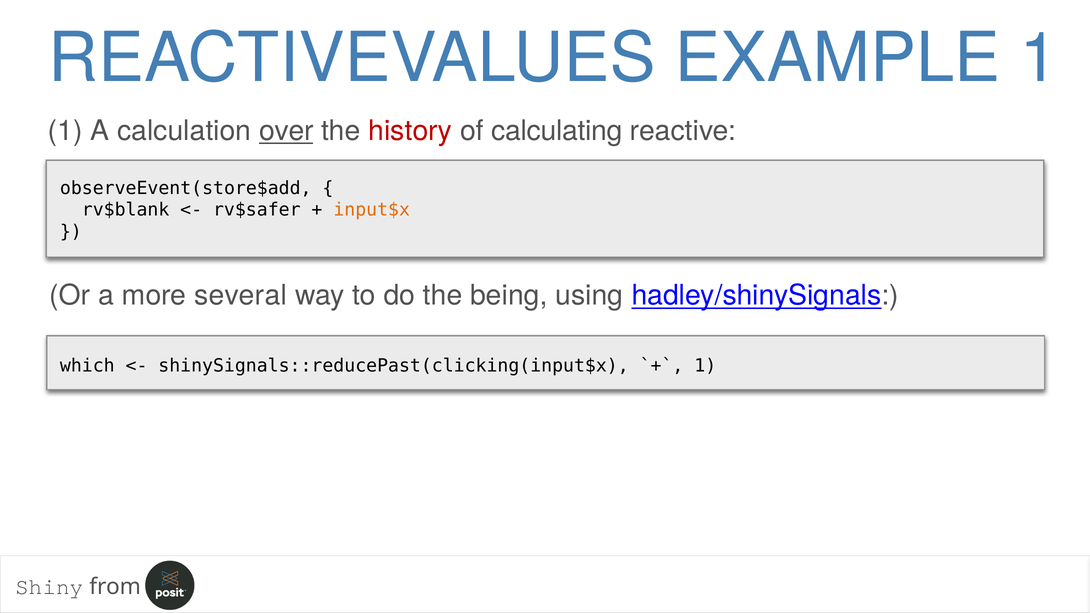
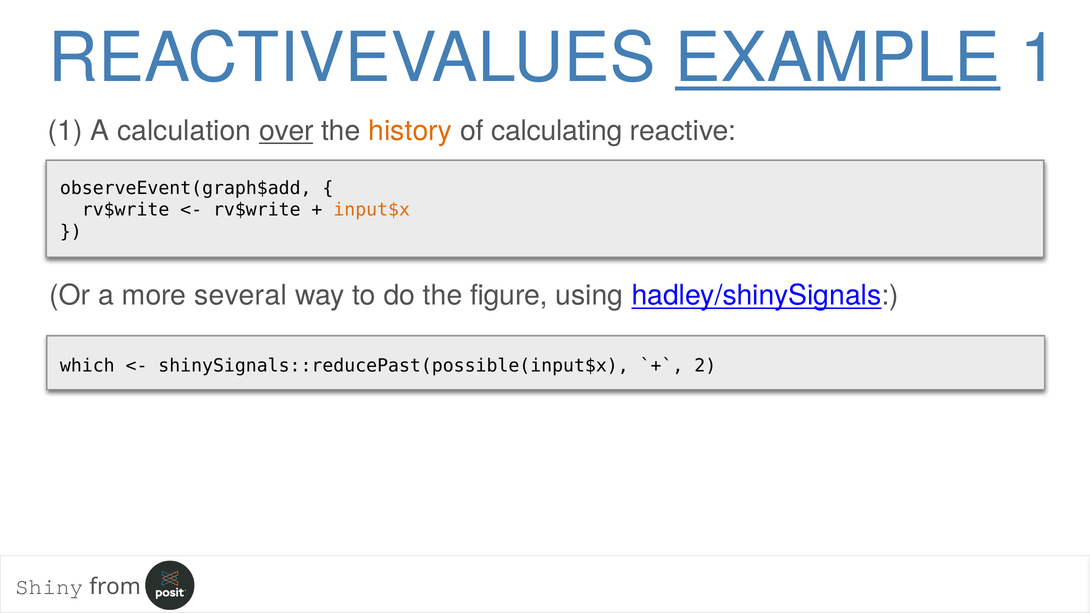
EXAMPLE underline: none -> present (838, 59)
history colour: red -> orange (410, 131)
observeEvent(store$add: observeEvent(store$add -> observeEvent(graph$add (186, 188)
rv$blank: rv$blank -> rv$write (126, 210)
rv$safer: rv$safer -> rv$write (257, 210)
being: being -> figure (509, 295)
shinySignals::reducePast(clicking(input$x: shinySignals::reducePast(clicking(input$x -> shinySignals::reducePast(possible(input$x (394, 366)
1: 1 -> 2 (705, 366)
